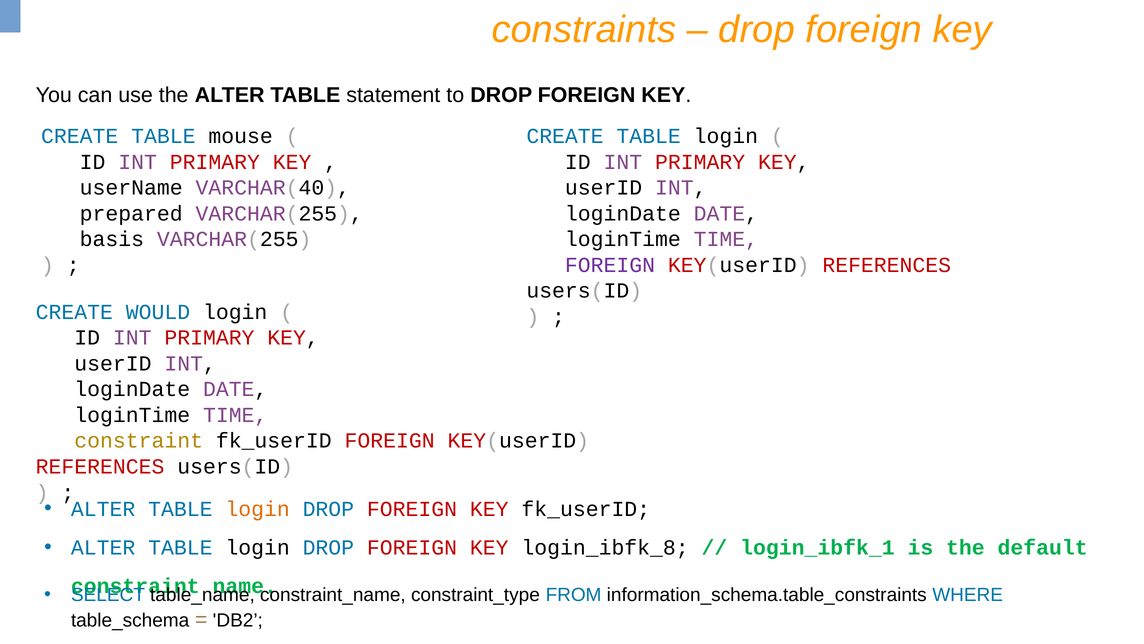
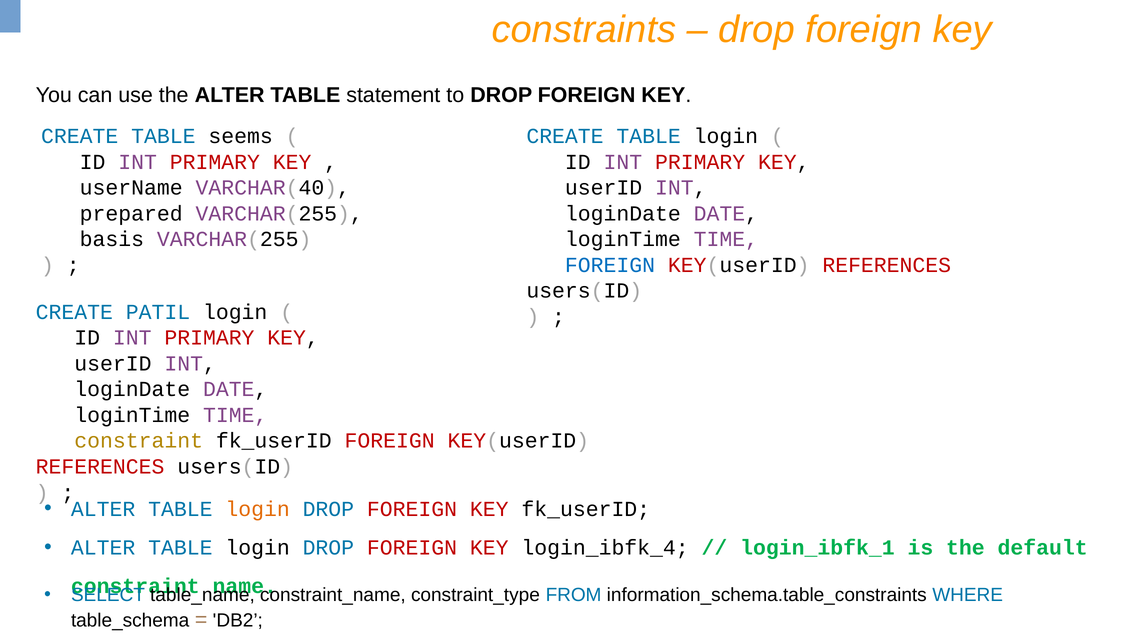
mouse: mouse -> seems (241, 136)
FOREIGN colour: purple -> blue (610, 265)
WOULD: WOULD -> PATIL (158, 312)
login_ibfk_8: login_ibfk_8 -> login_ibfk_4 (605, 547)
